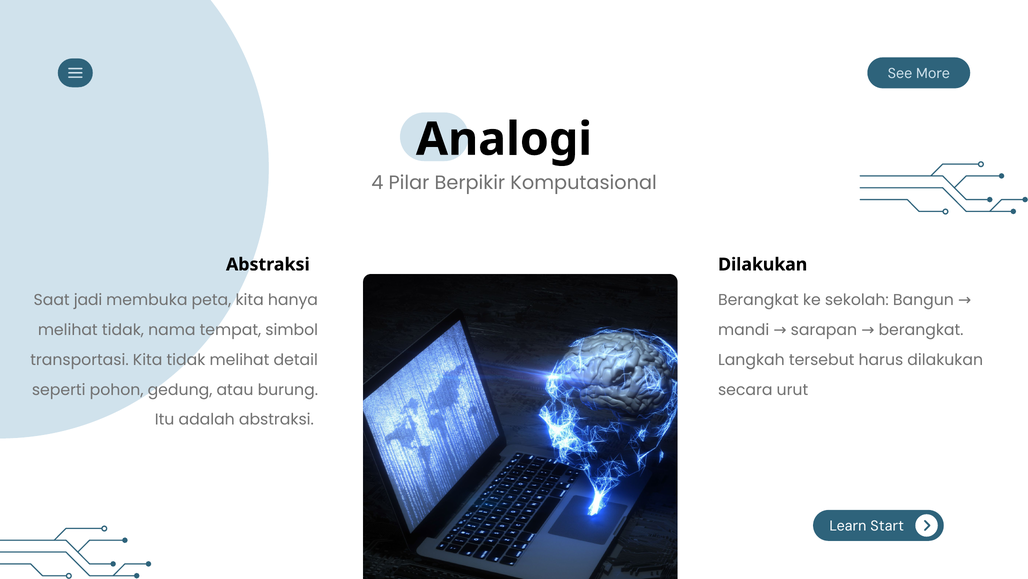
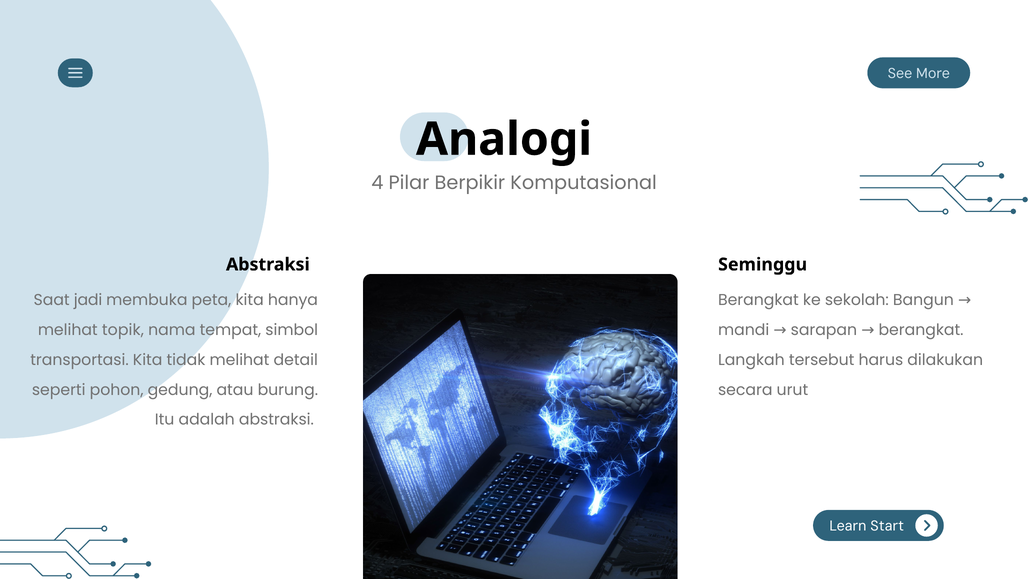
Dilakukan: Dilakukan -> Seminggu (763, 264)
melihat tidak: tidak -> topik (123, 330)
